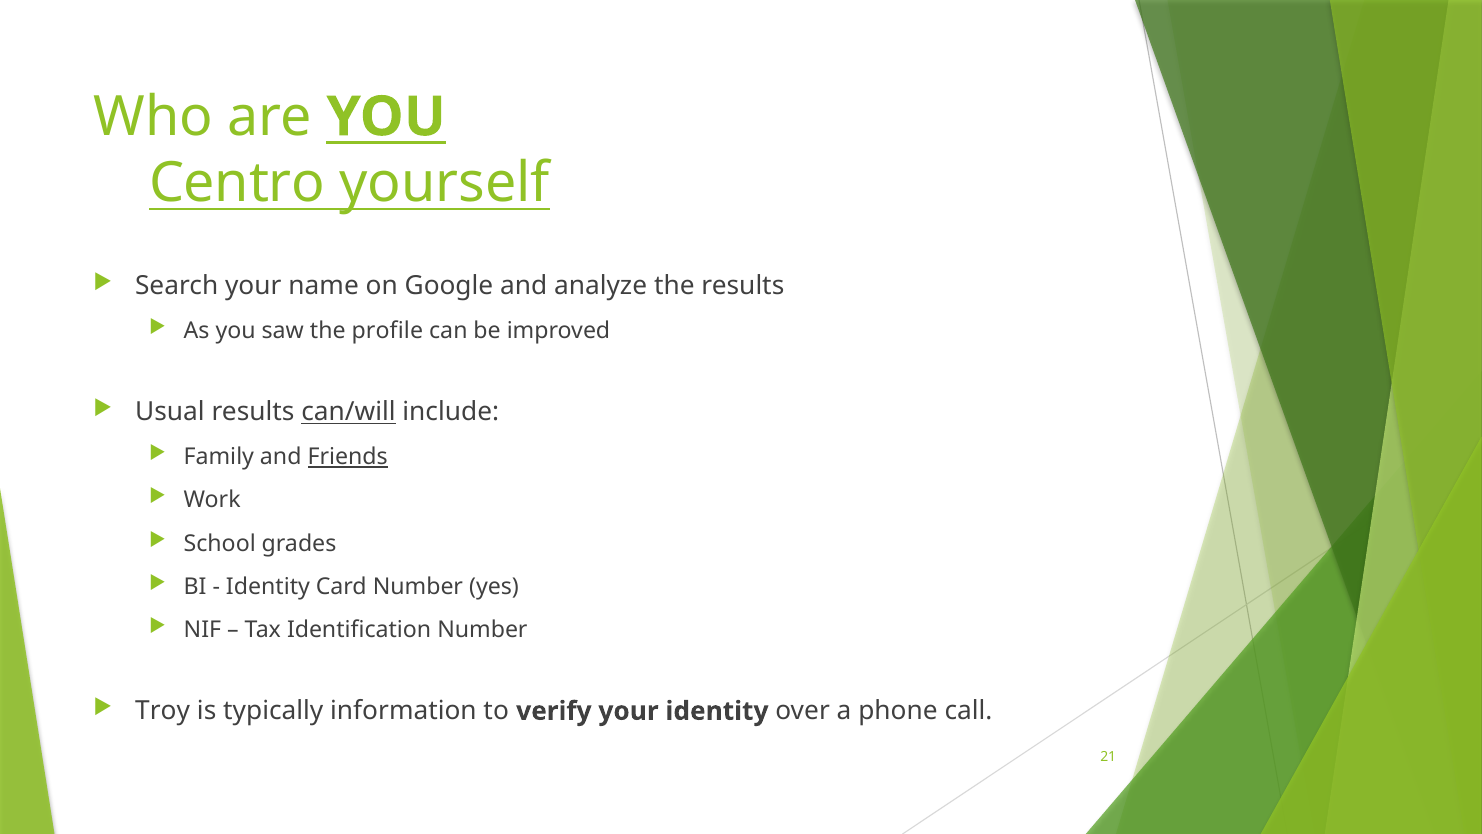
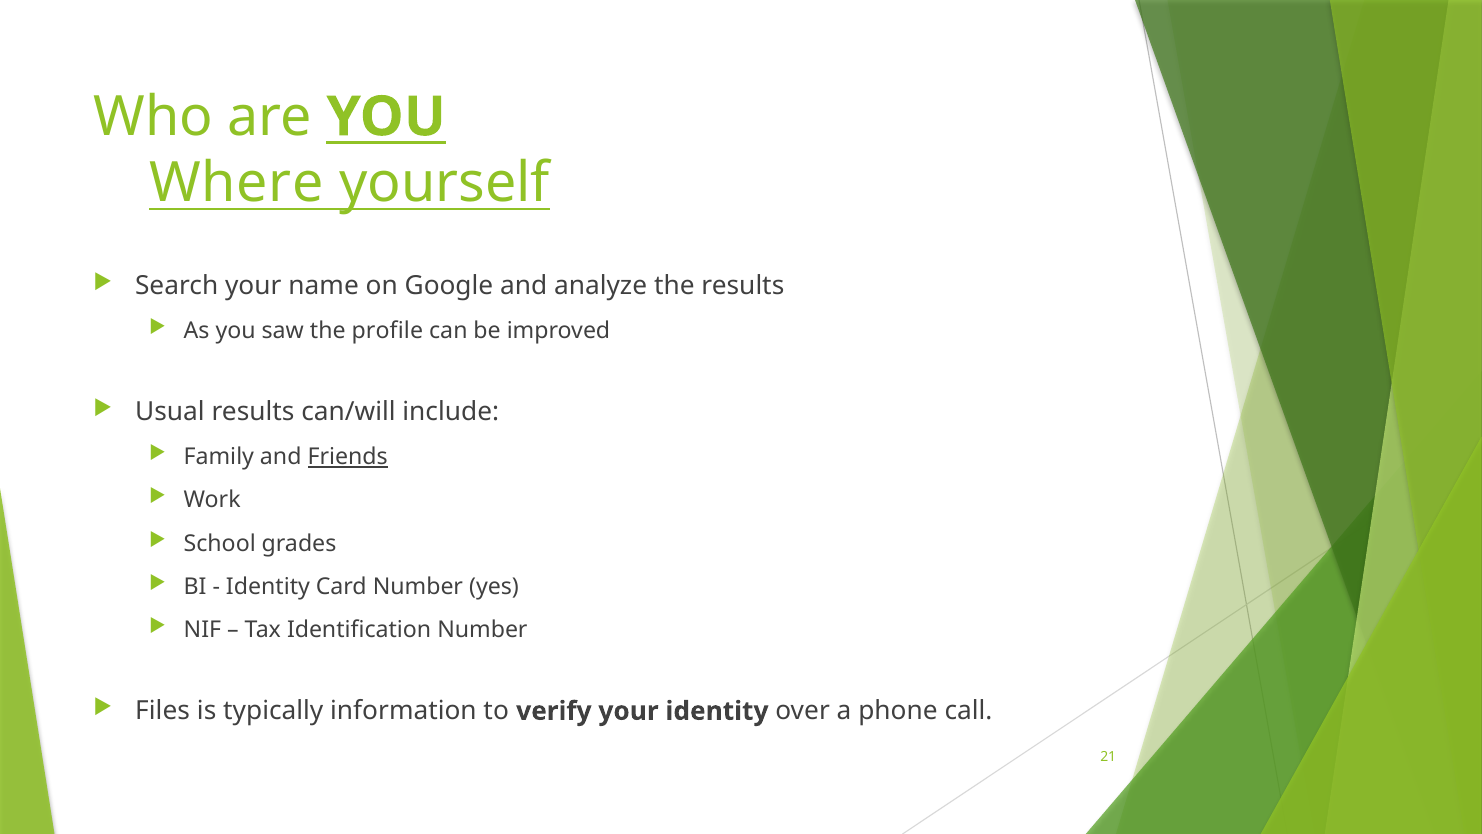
Centro: Centro -> Where (237, 184)
can/will underline: present -> none (348, 412)
Troy: Troy -> Files (163, 711)
